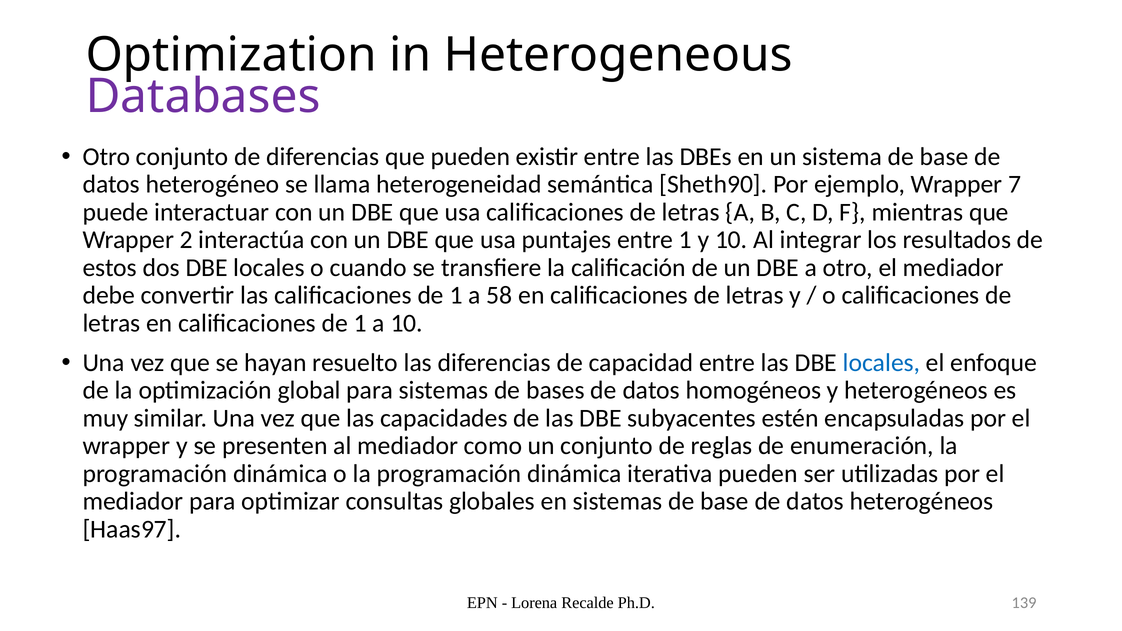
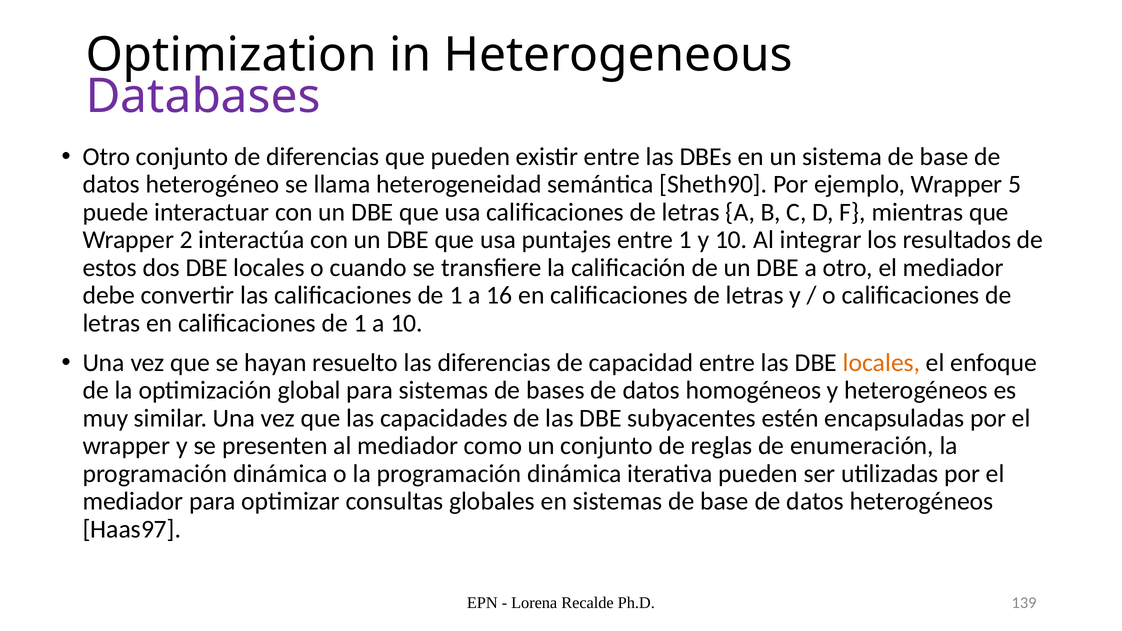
7: 7 -> 5 (1015, 184)
58: 58 -> 16 (499, 296)
locales colour: blue -> orange (881, 363)
